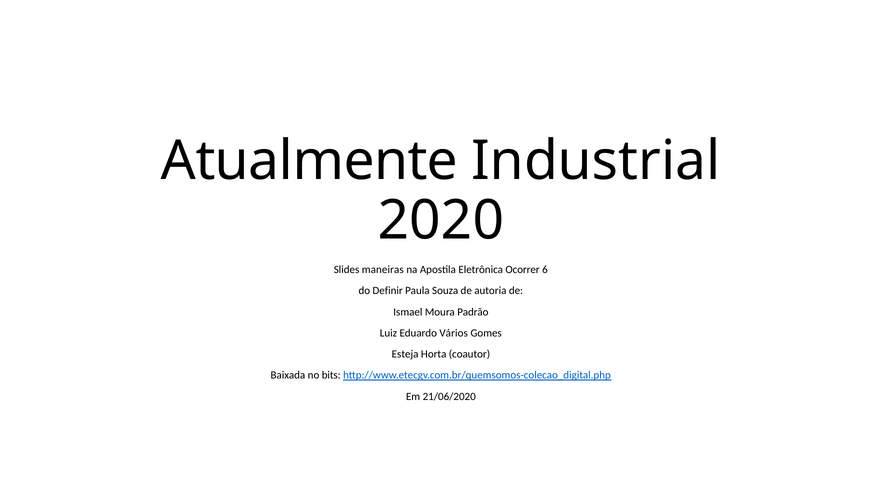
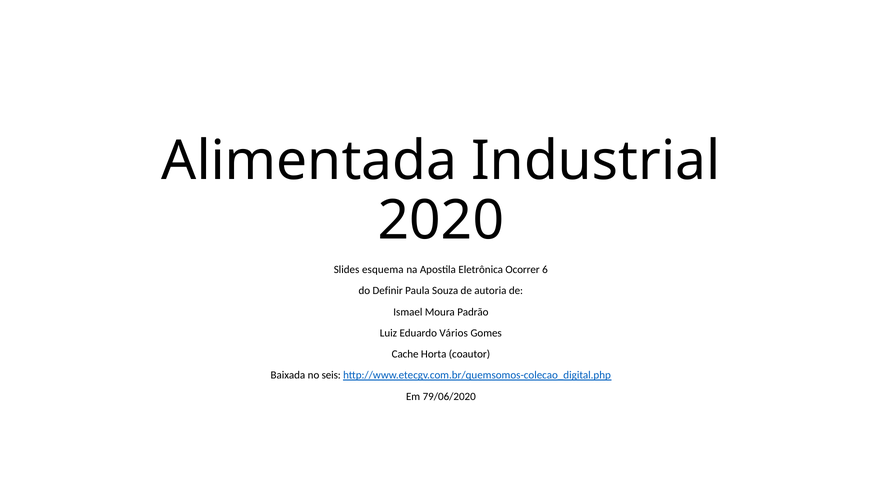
Atualmente: Atualmente -> Alimentada (309, 161)
maneiras: maneiras -> esquema (383, 270)
Esteja: Esteja -> Cache (405, 354)
bits: bits -> seis (331, 375)
21/06/2020: 21/06/2020 -> 79/06/2020 (449, 397)
